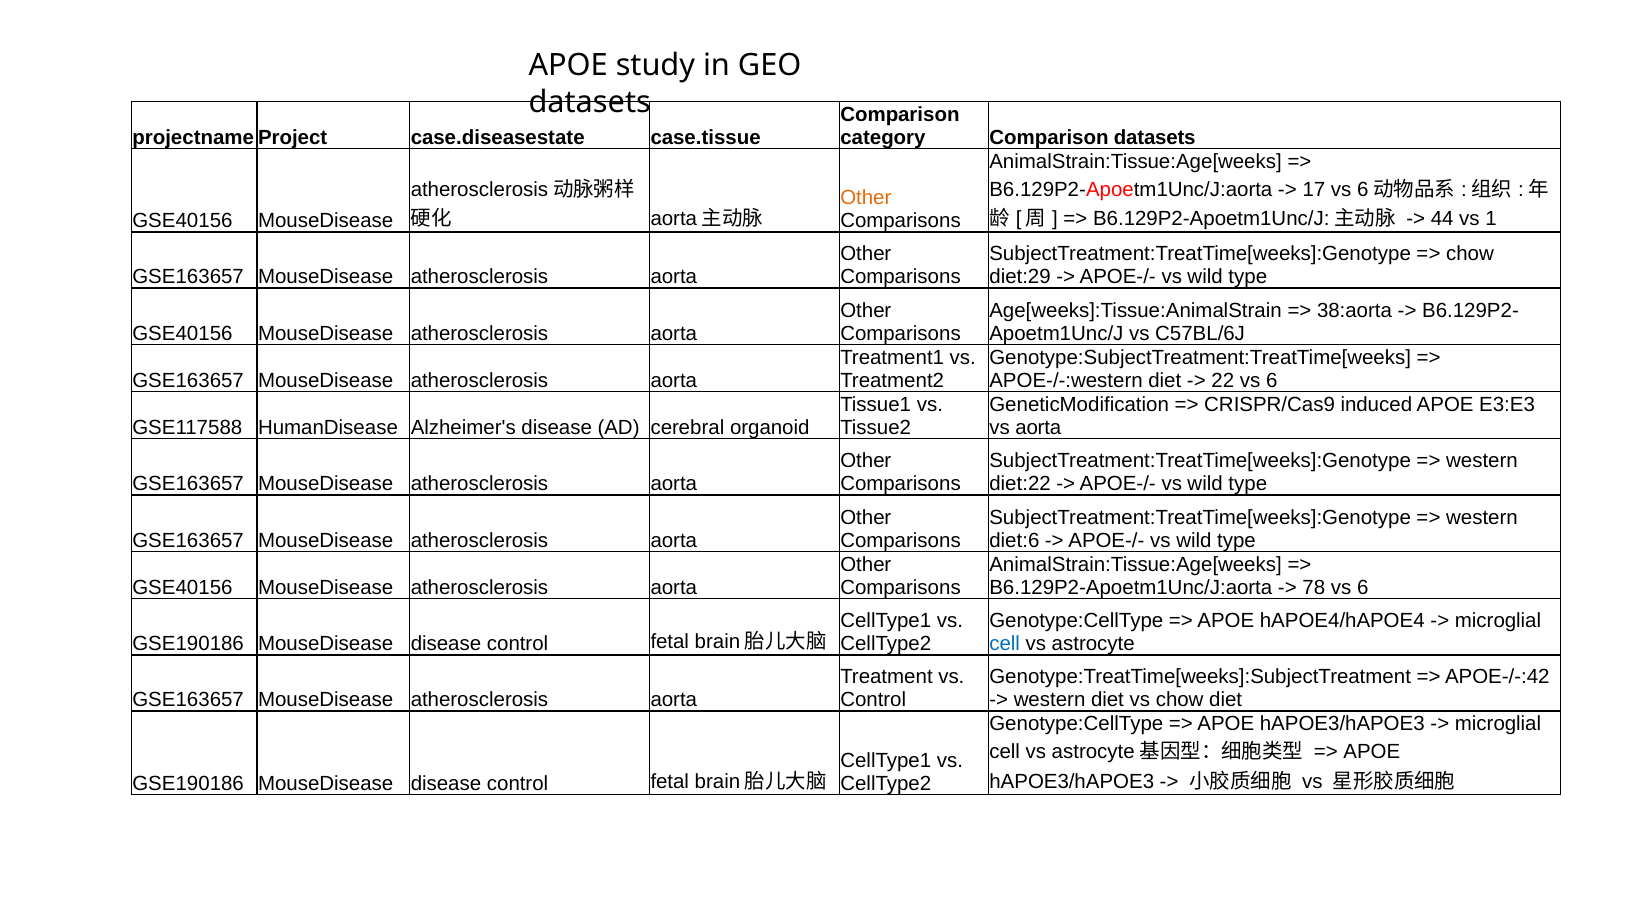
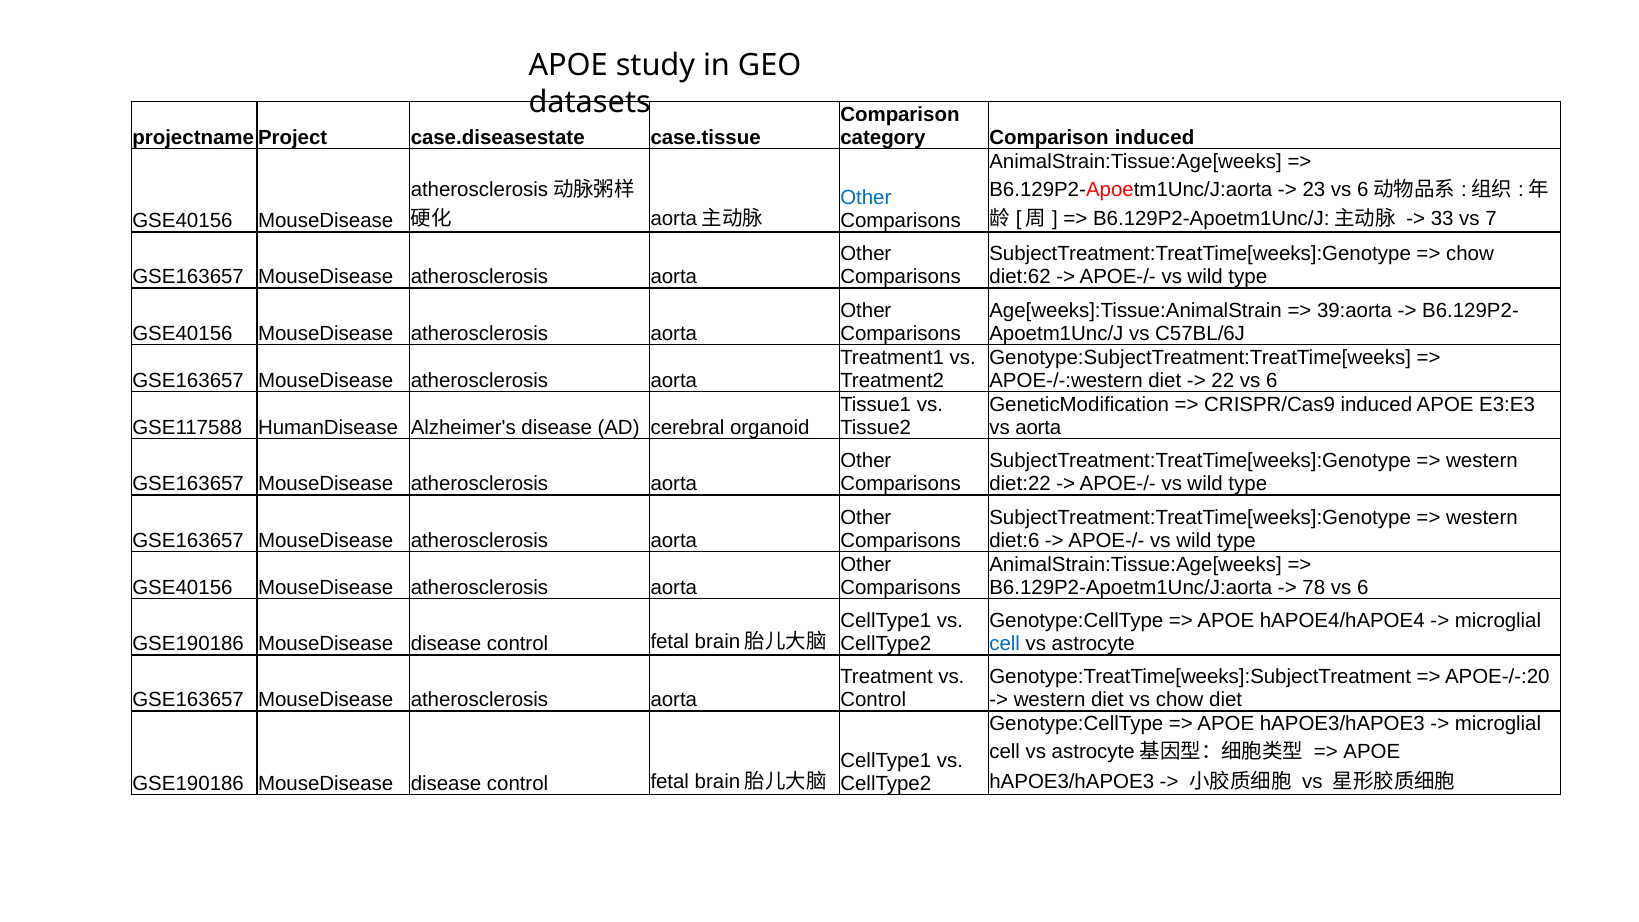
Comparison datasets: datasets -> induced (1155, 137)
17: 17 -> 23 (1314, 189)
Other colour: orange -> blue (866, 198)
44: 44 -> 33 (1442, 219)
1: 1 -> 7 (1491, 219)
diet:29: diet:29 -> diet:62 (1020, 277)
38:aorta: 38:aorta -> 39:aorta (1354, 311)
APOE-/-:42: APOE-/-:42 -> APOE-/-:20 (1497, 677)
